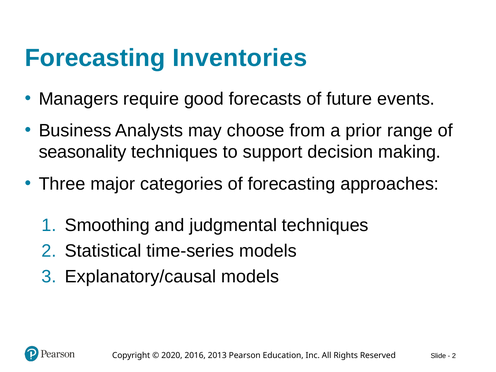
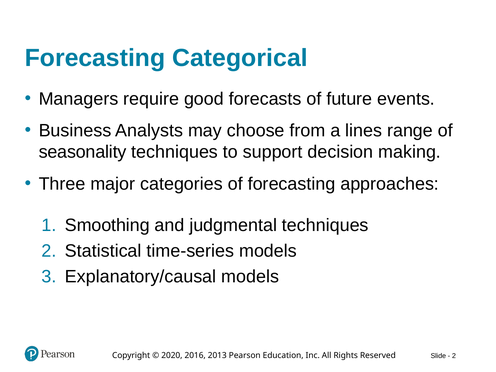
Inventories: Inventories -> Categorical (240, 58)
prior: prior -> lines (364, 131)
